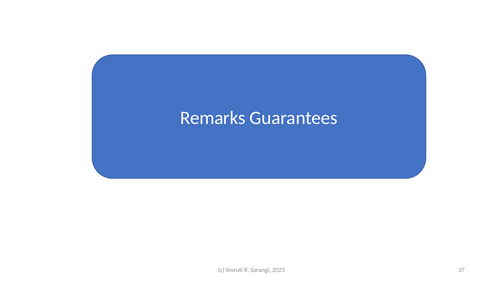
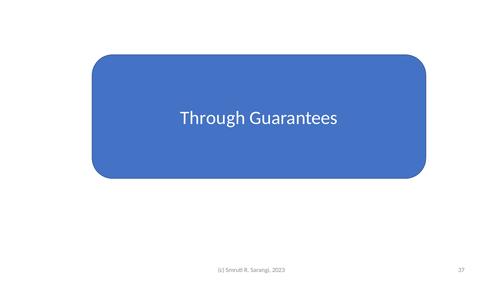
Remarks: Remarks -> Through (213, 118)
